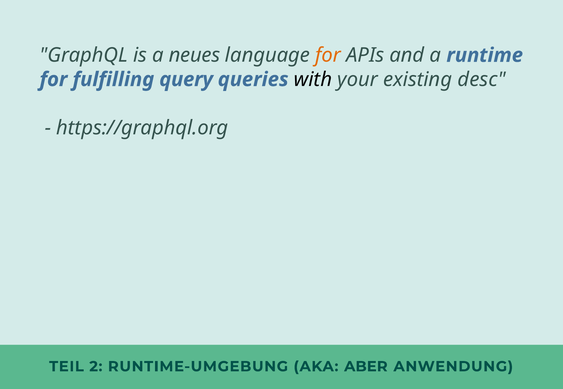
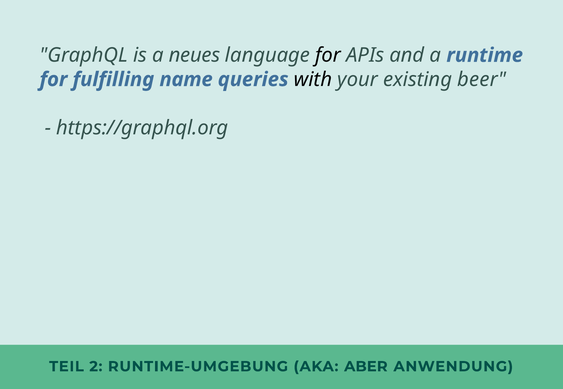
for colour: orange -> black (328, 55)
query: query -> name (186, 80)
desc: desc -> beer (482, 80)
